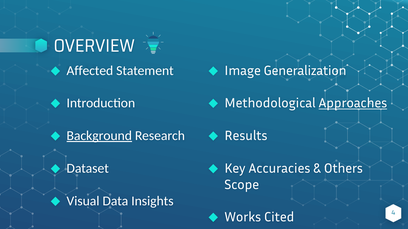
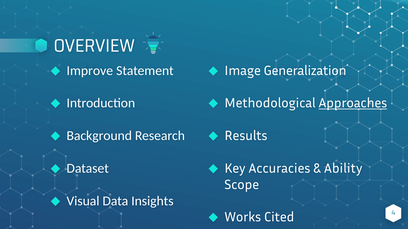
Affected: Affected -> Improve (90, 71)
Background underline: present -> none (99, 136)
Others: Others -> Ability (343, 169)
